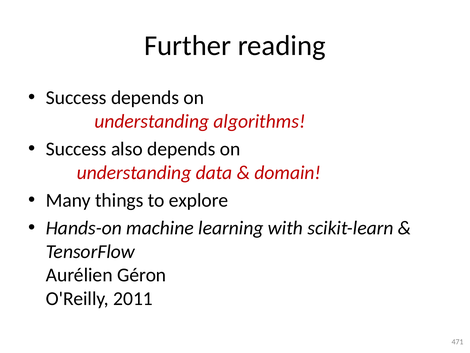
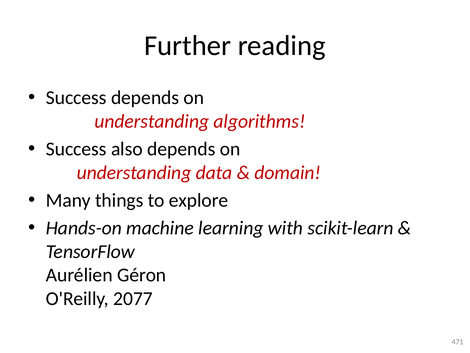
2011: 2011 -> 2077 (133, 298)
